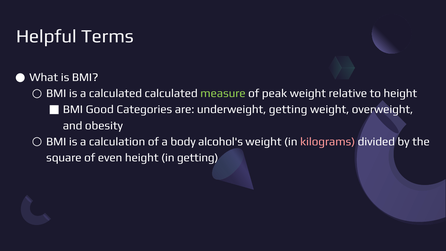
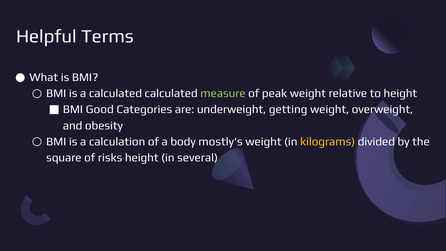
alcohol's: alcohol's -> mostly's (221, 141)
kilograms colour: pink -> yellow (328, 141)
even: even -> risks (110, 157)
in getting: getting -> several (198, 157)
